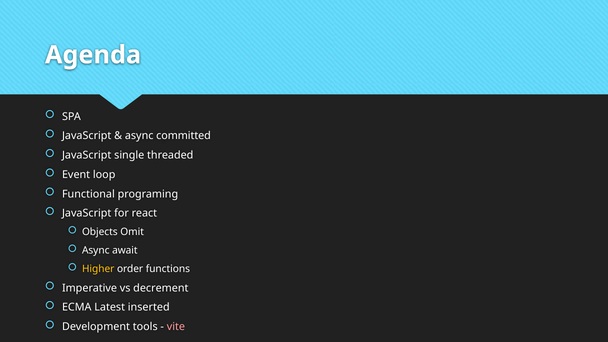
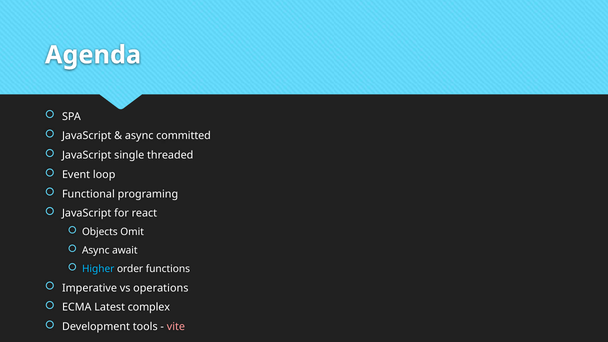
Higher colour: yellow -> light blue (98, 269)
decrement: decrement -> operations (161, 288)
inserted: inserted -> complex (149, 307)
